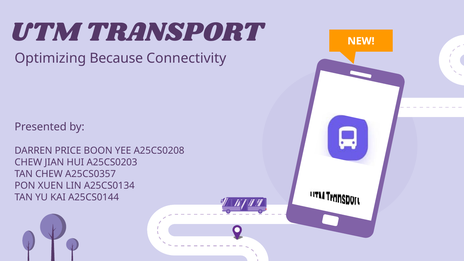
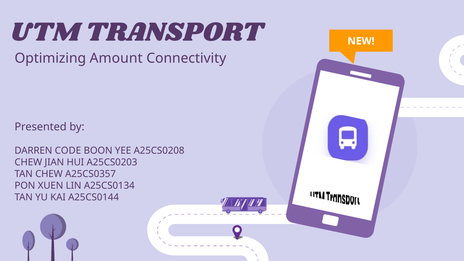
Because: Because -> Amount (116, 58)
PRICE: PRICE -> CODE (68, 151)
